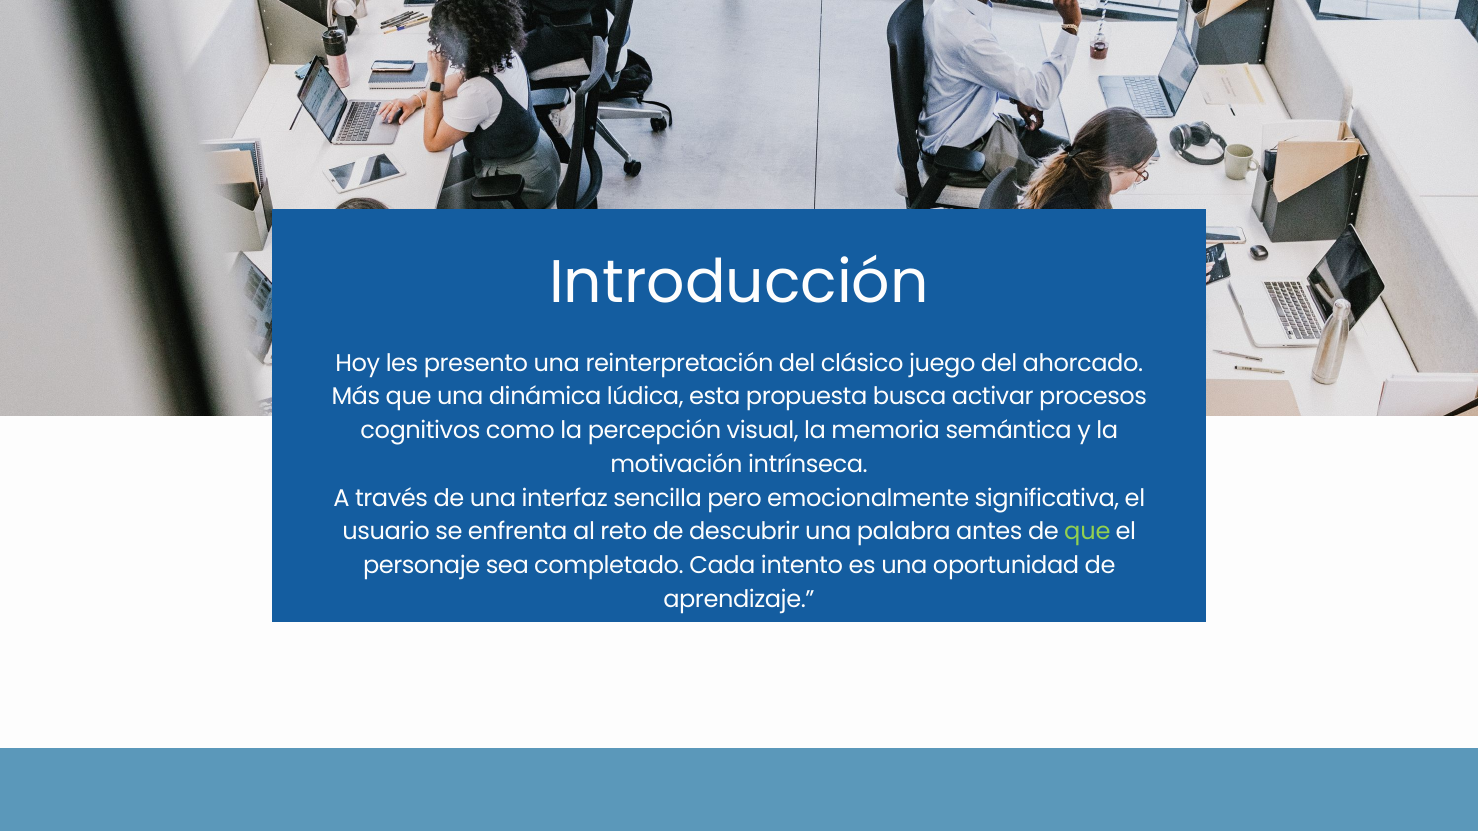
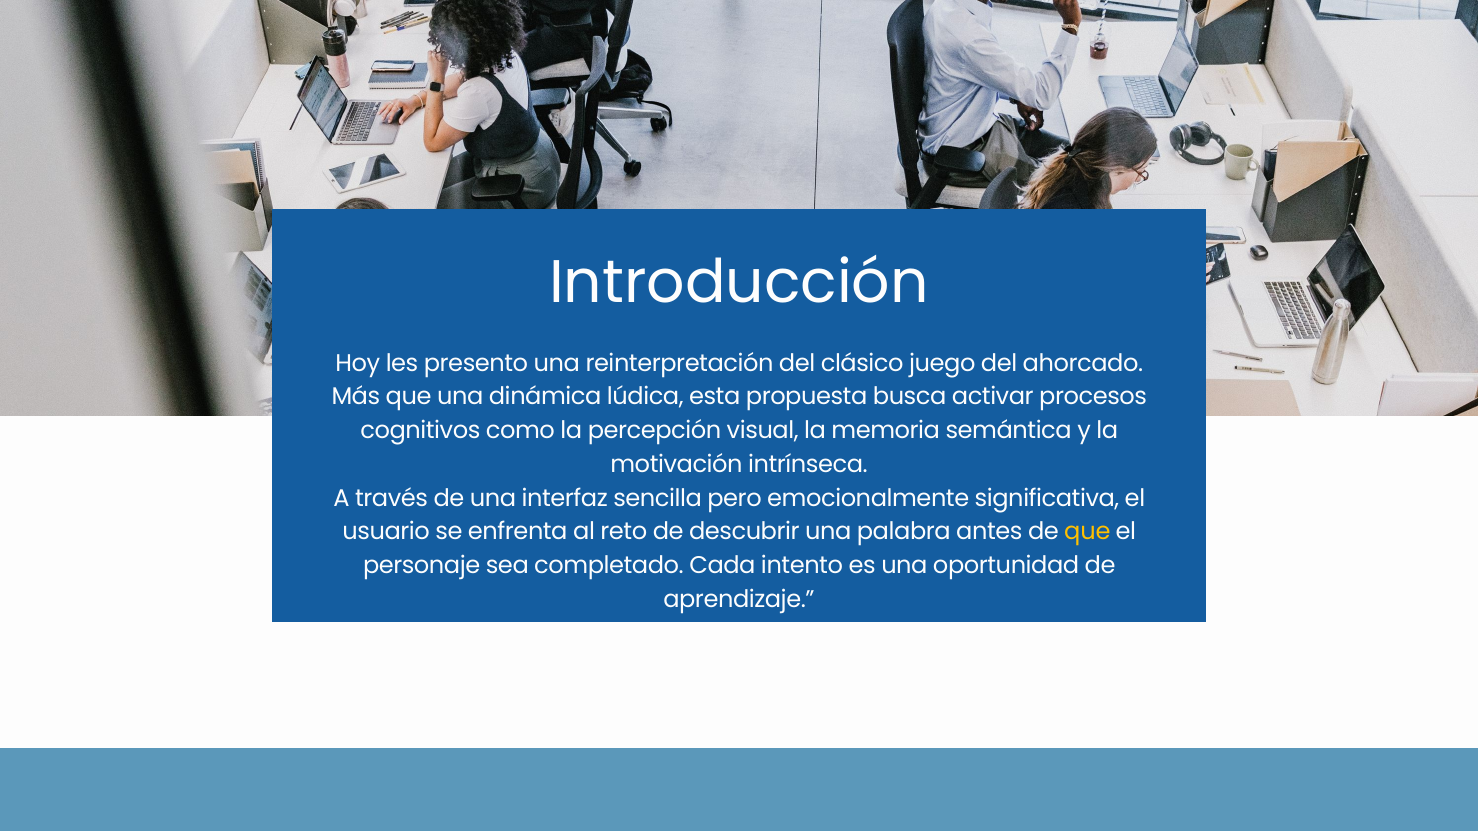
que colour: light green -> yellow (1087, 532)
